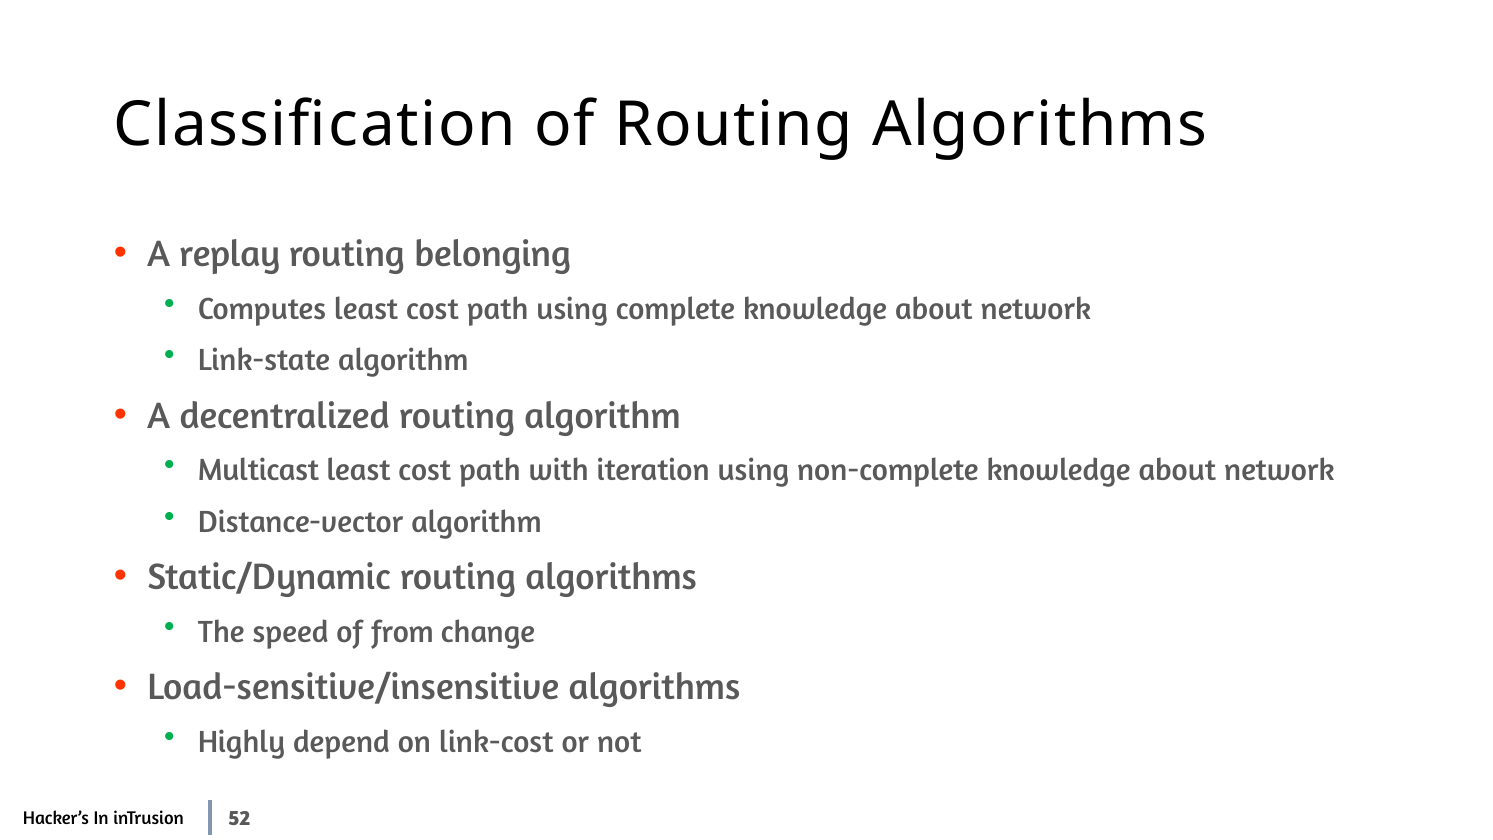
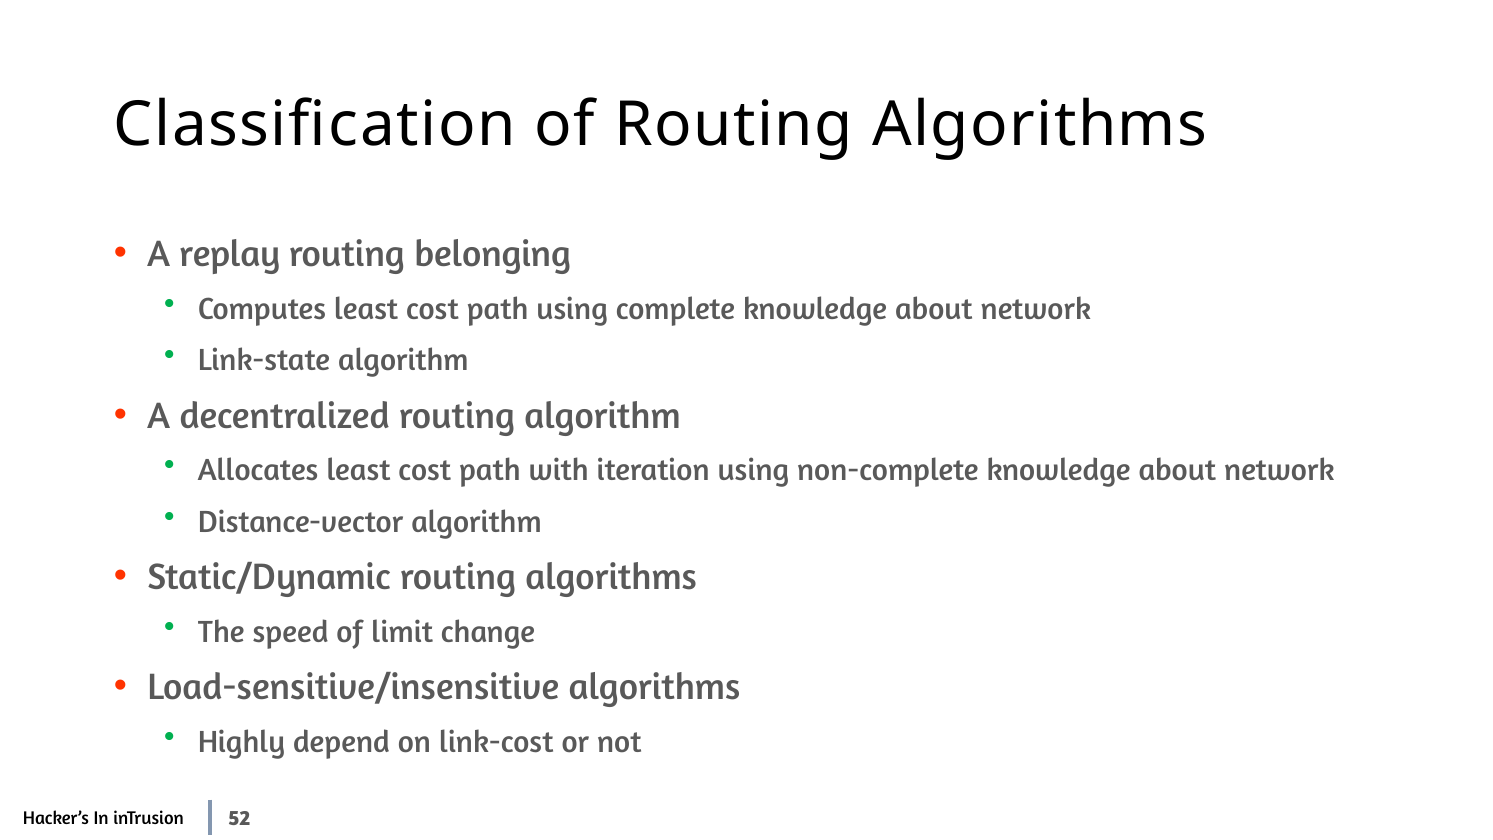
Multicast: Multicast -> Allocates (258, 470)
from: from -> limit (402, 632)
